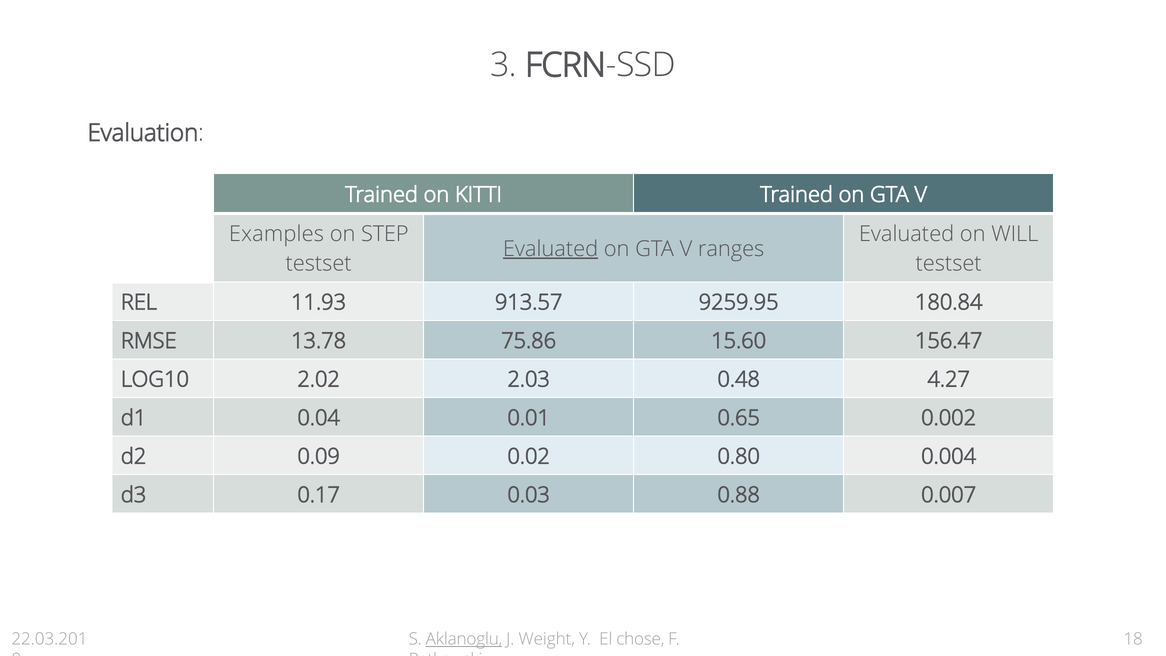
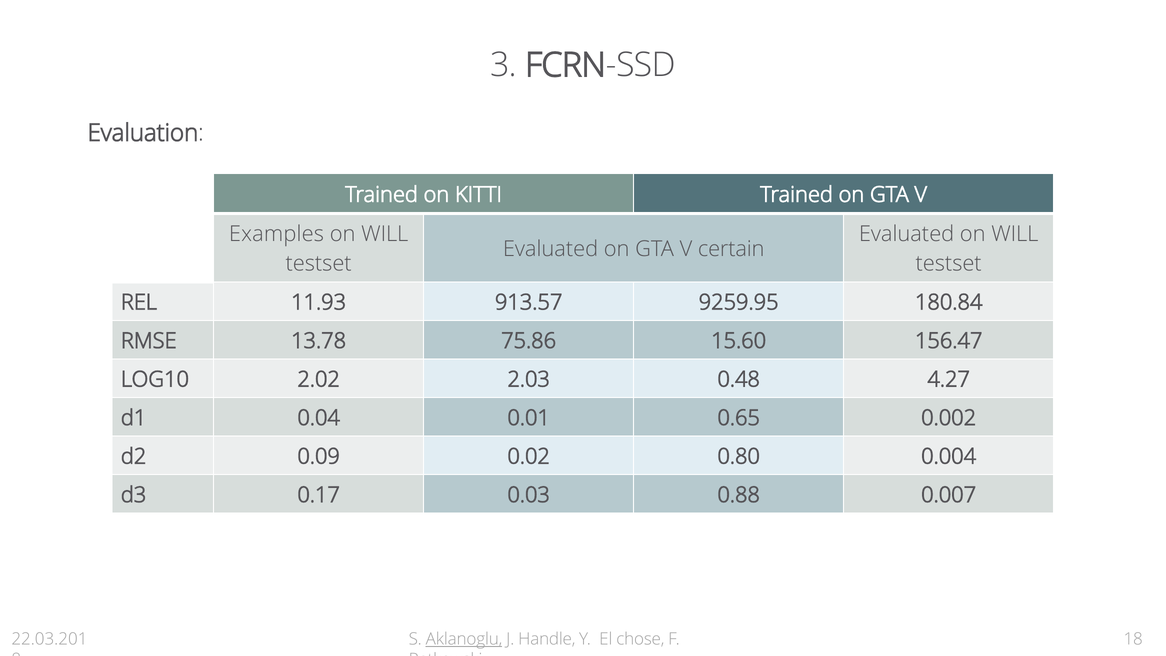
STEP: STEP -> WILL (385, 234)
Evaluated underline: present -> none (551, 249)
ranges: ranges -> certain (731, 249)
Weight: Weight -> Handle (547, 639)
